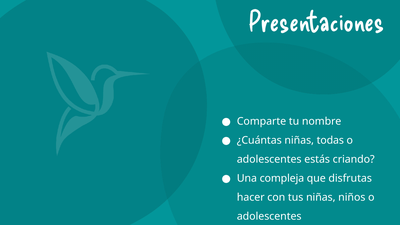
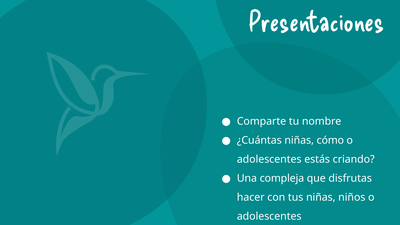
todas: todas -> cómo (330, 140)
